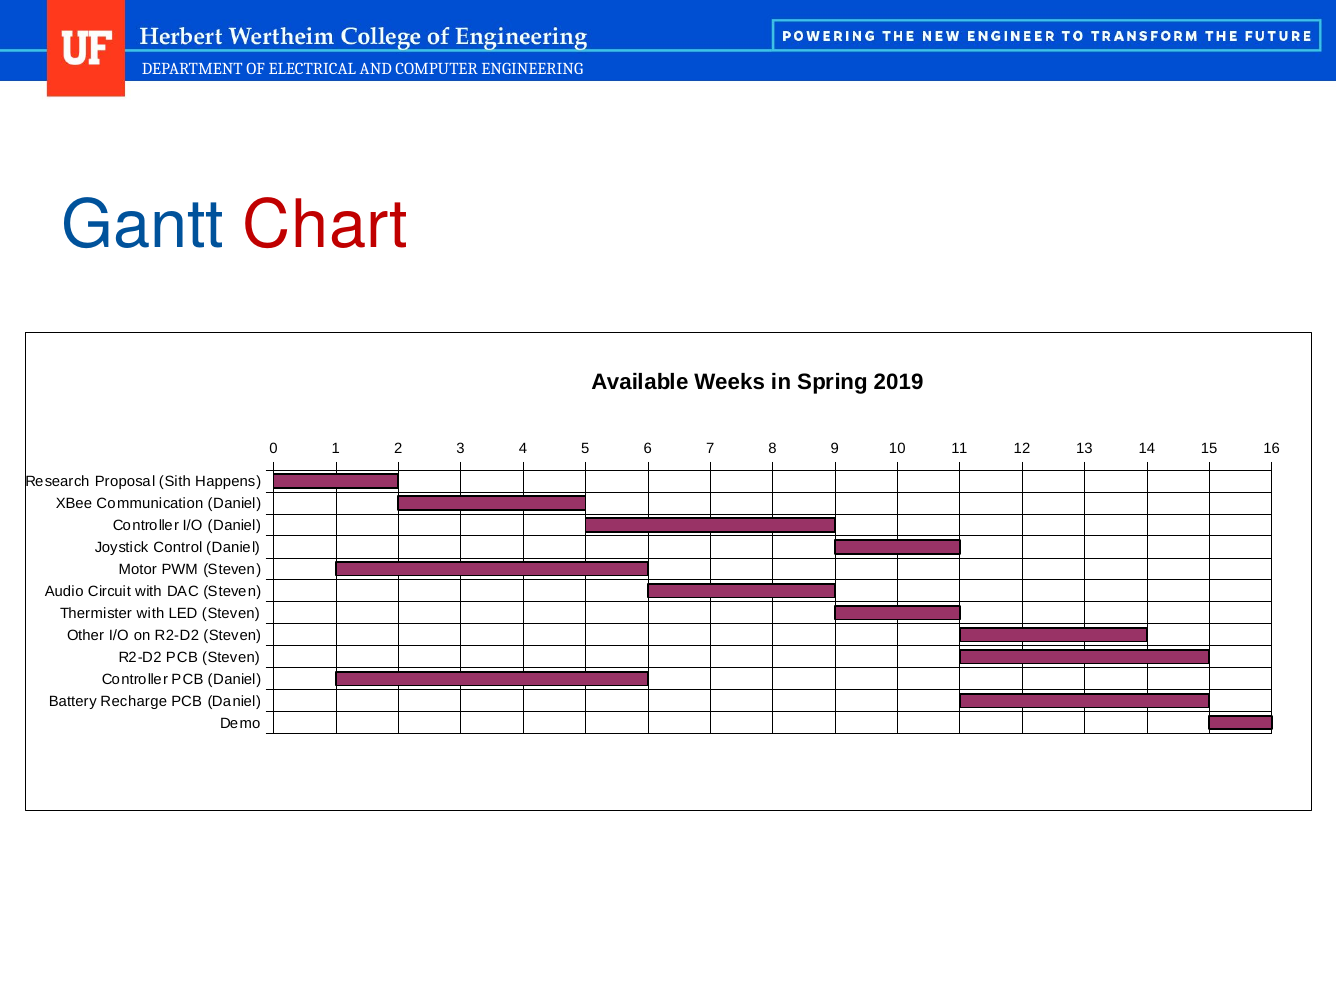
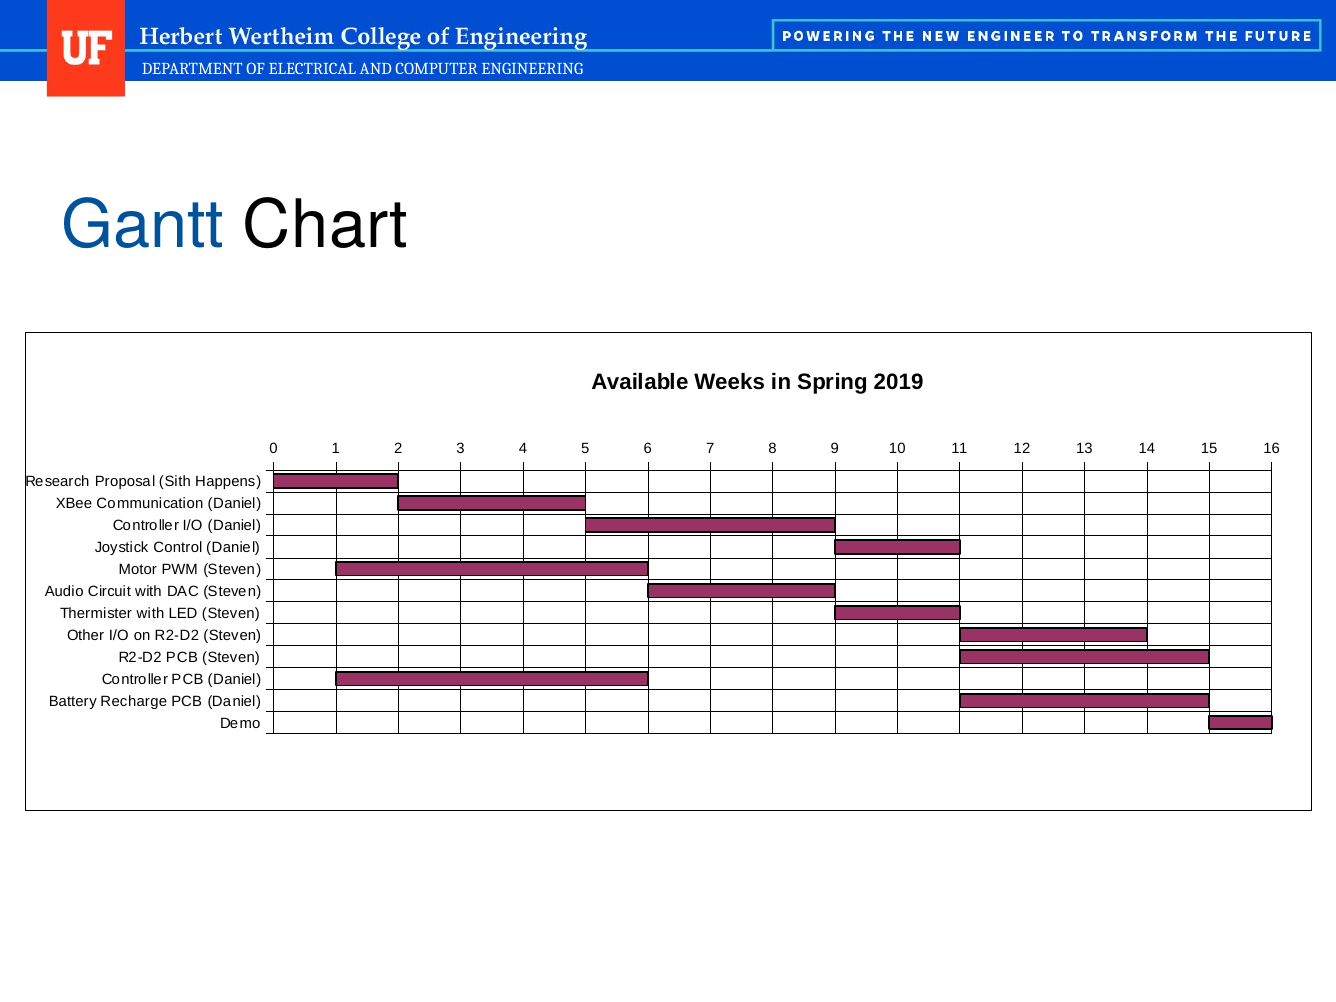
Chart colour: red -> black (325, 226)
